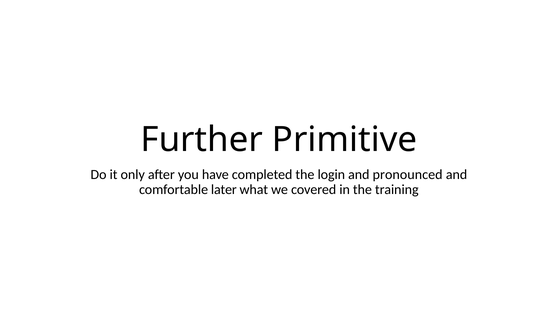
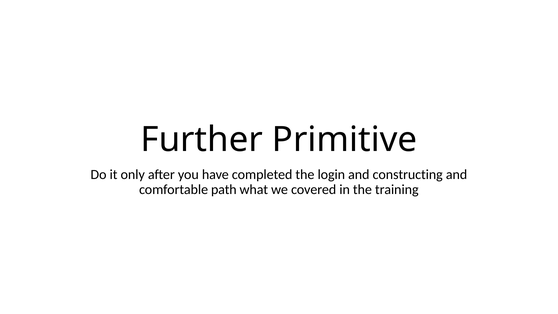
pronounced: pronounced -> constructing (408, 174)
later: later -> path (224, 189)
